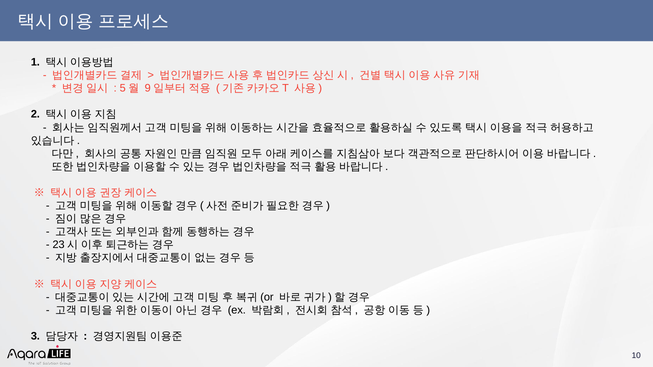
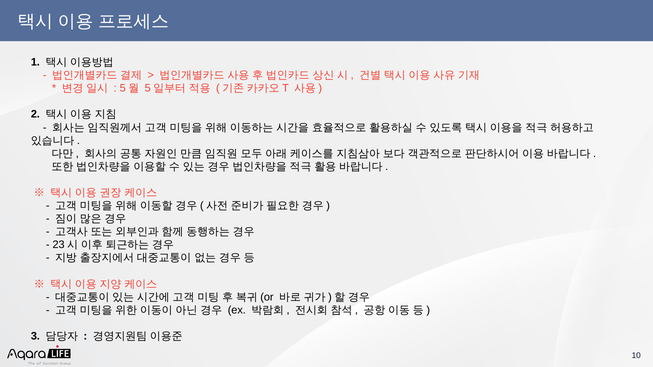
9: 9 -> 5 (148, 88)
